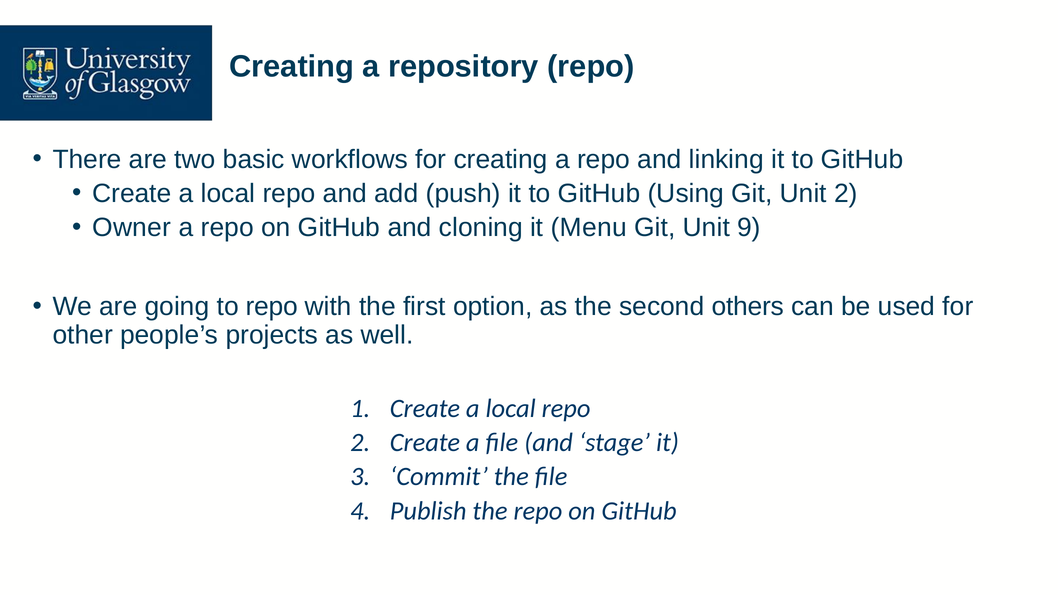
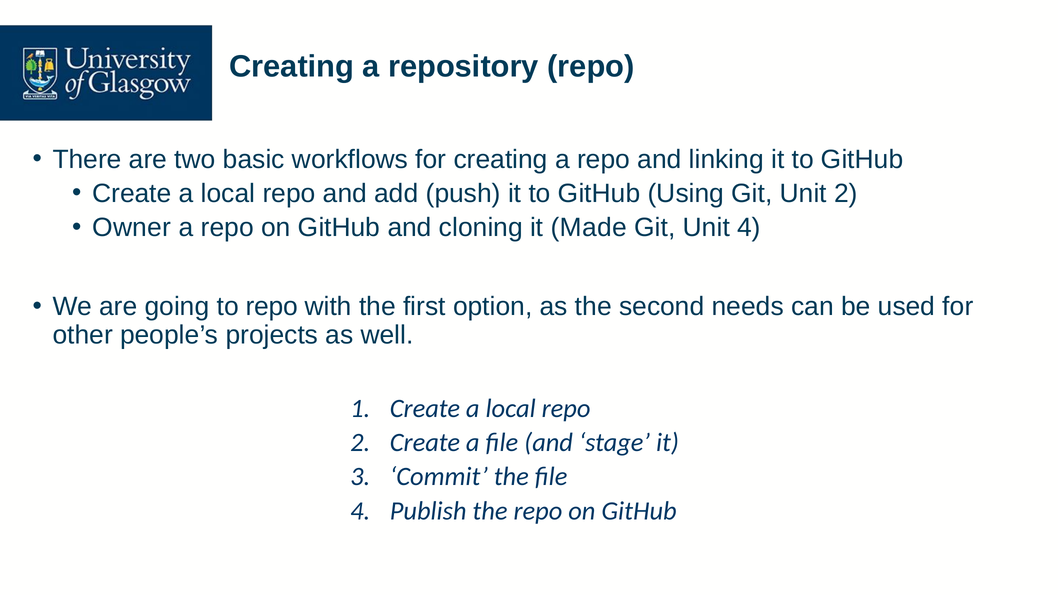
Menu: Menu -> Made (589, 227)
Unit 9: 9 -> 4 (749, 227)
others: others -> needs (748, 307)
